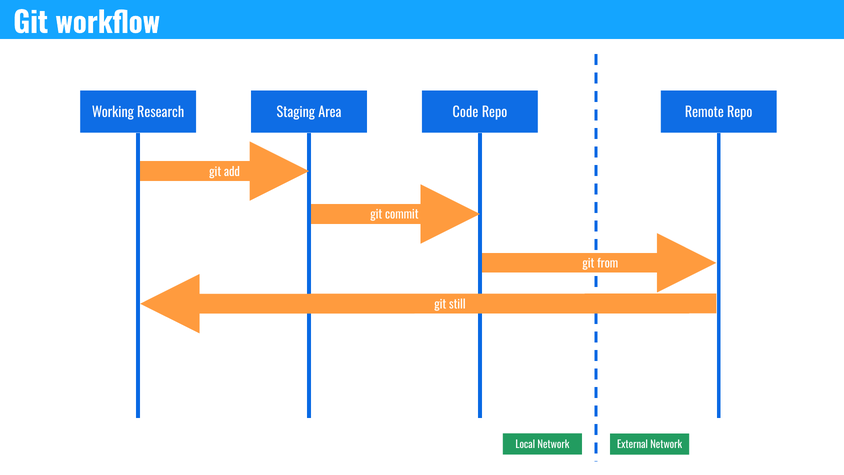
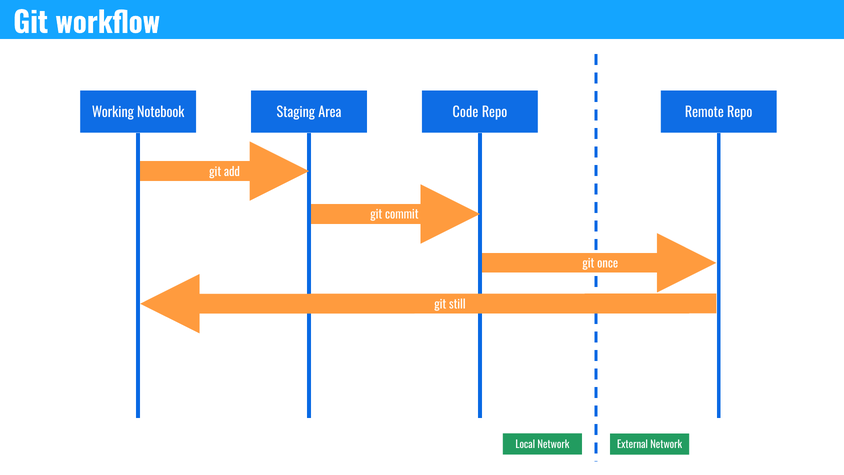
Research: Research -> Notebook (161, 113)
from: from -> once (608, 264)
